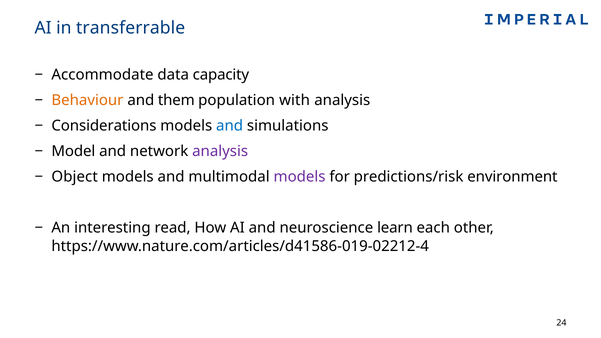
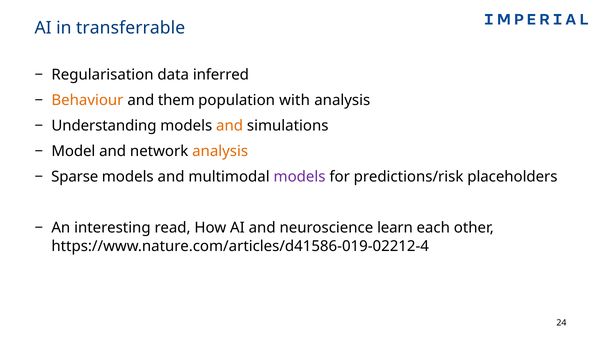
Accommodate: Accommodate -> Regularisation (103, 75)
capacity: capacity -> inferred (221, 75)
Considerations: Considerations -> Understanding (104, 126)
and colour: blue -> orange (230, 126)
analysis colour: purple -> orange (220, 151)
Object: Object -> Sparse (75, 177)
environment: environment -> placeholders (512, 177)
